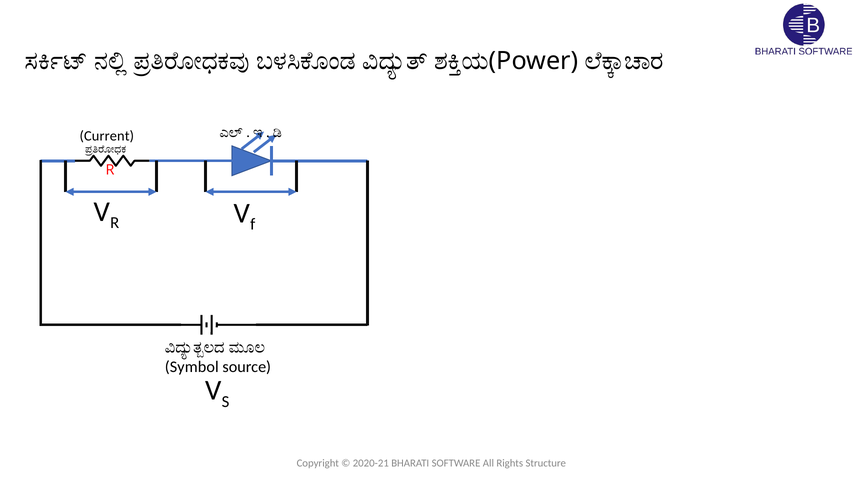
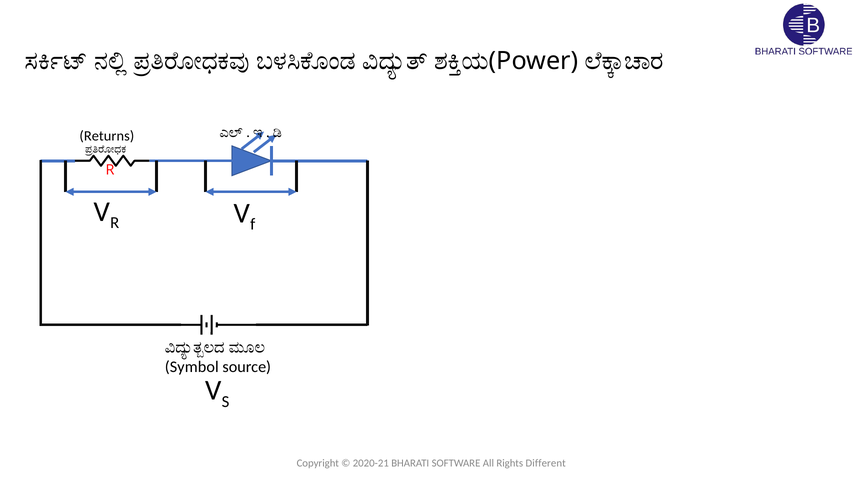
Current: Current -> Returns (107, 136)
Structure: Structure -> Different (546, 463)
